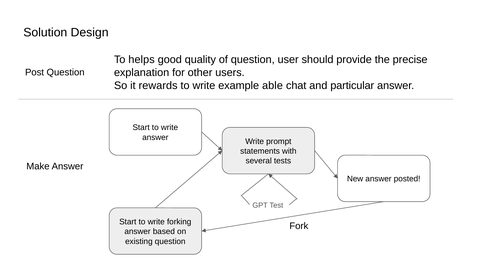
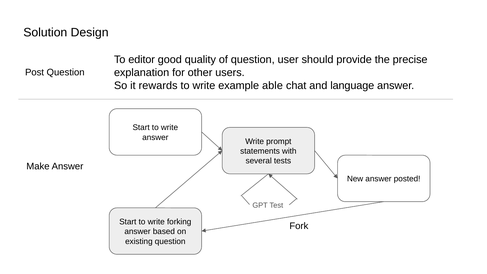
helps: helps -> editor (142, 59)
particular: particular -> language (352, 85)
